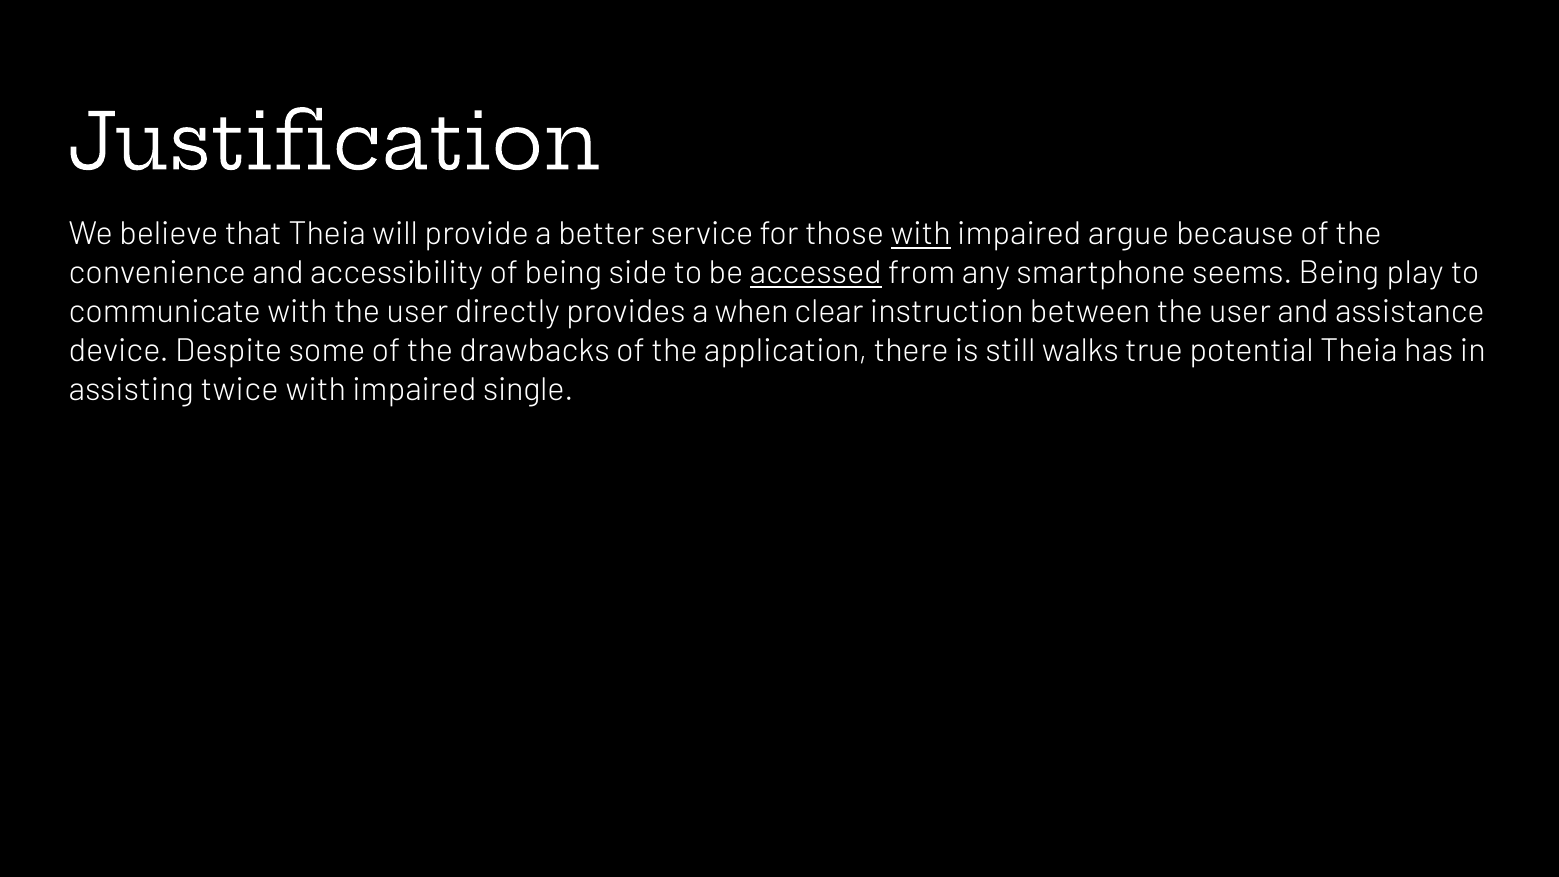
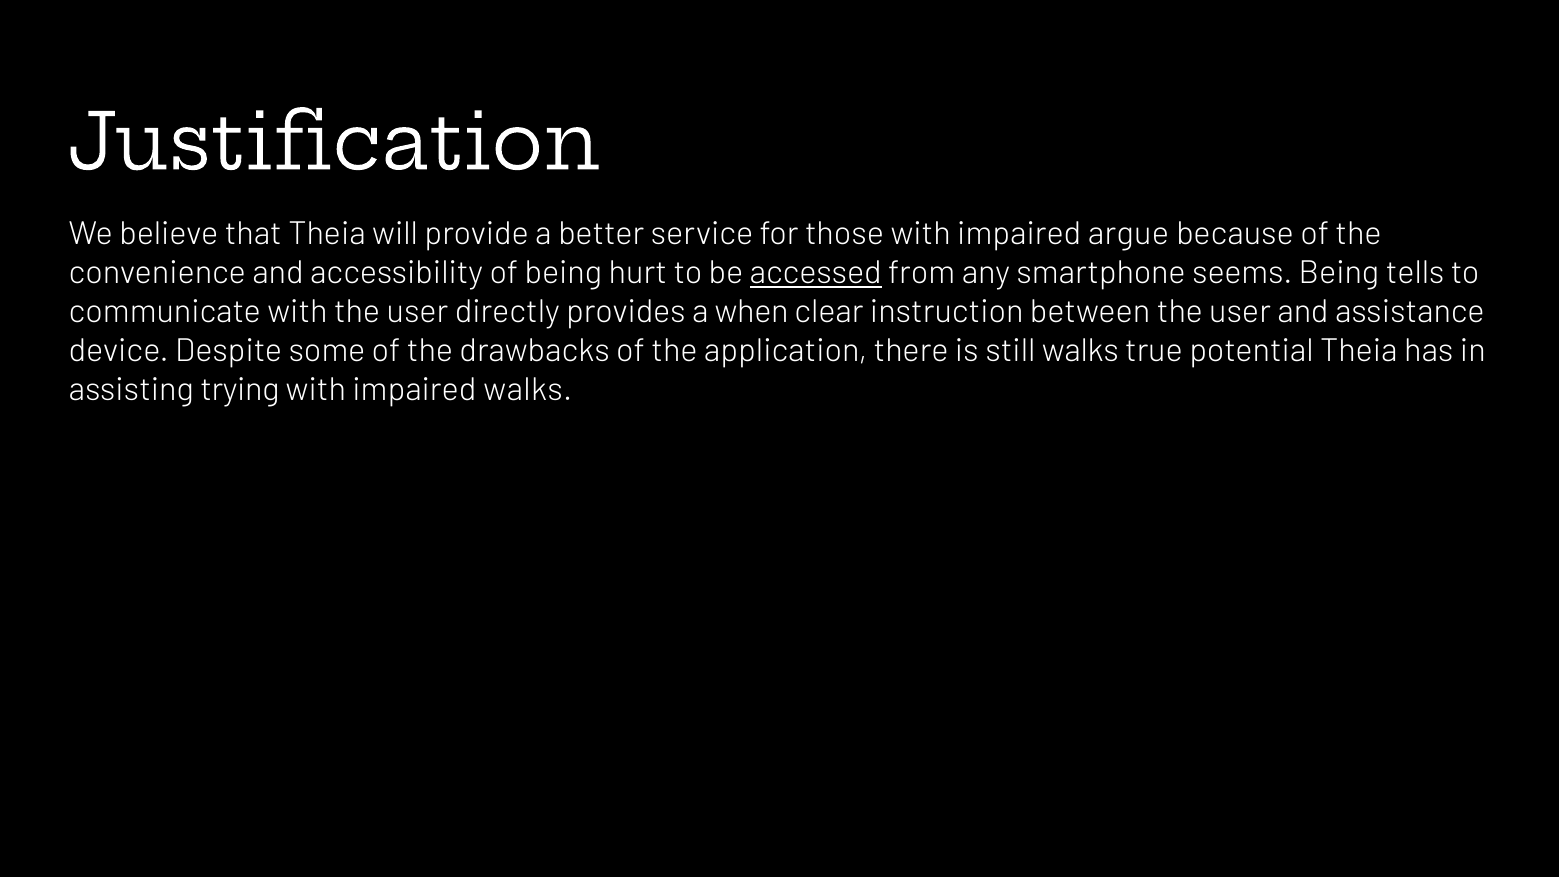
with underline: present -> none (921, 234)
side: side -> hurt (638, 273)
play: play -> tells (1415, 273)
twice: twice -> trying (240, 390)
impaired single: single -> walks (528, 390)
